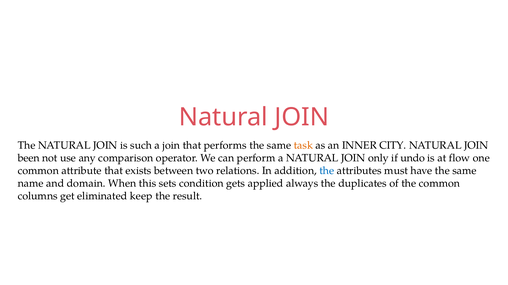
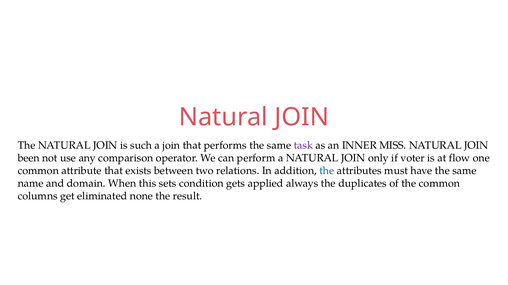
task colour: orange -> purple (303, 146)
CITY: CITY -> MISS (393, 146)
undo: undo -> voter (413, 159)
keep: keep -> none (141, 197)
